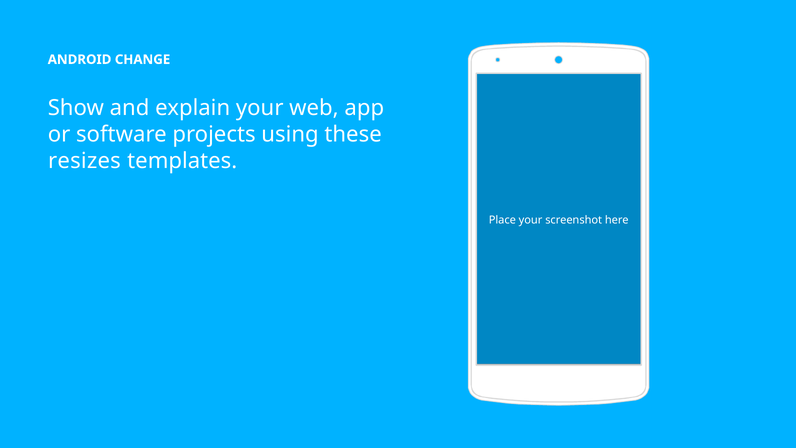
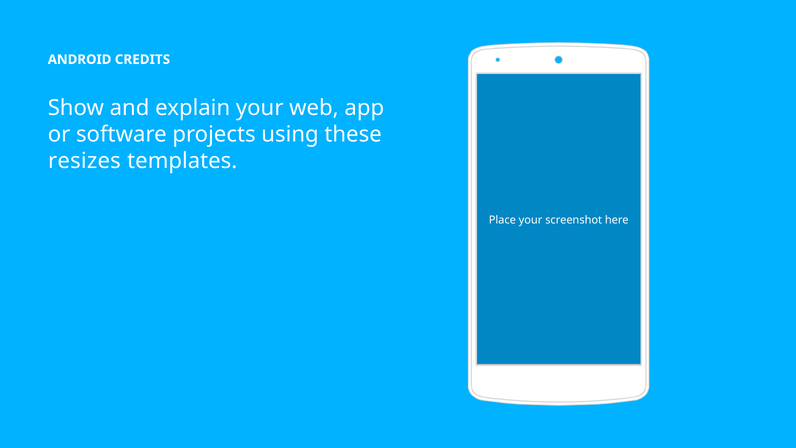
CHANGE: CHANGE -> CREDITS (142, 59)
